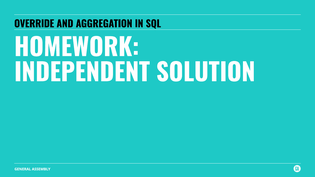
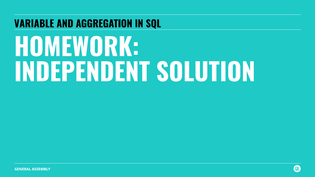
OVERRIDE: OVERRIDE -> VARIABLE (34, 24)
